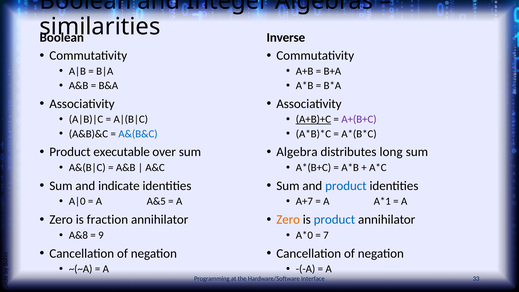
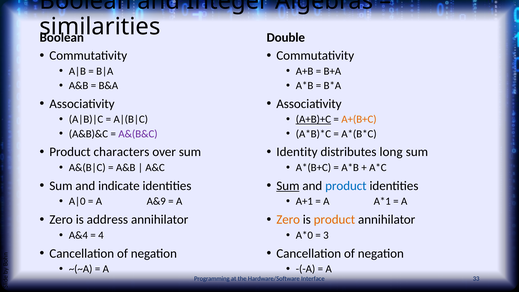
Inverse: Inverse -> Double (286, 38)
A+(B+C colour: purple -> orange (359, 119)
A&(B&C colour: blue -> purple (138, 134)
executable: executable -> characters (121, 152)
Algebra: Algebra -> Identity (297, 152)
Sum underline: none -> present (288, 186)
A&5: A&5 -> A&9 (156, 201)
A+7: A+7 -> A+1 (304, 201)
fraction: fraction -> address (107, 220)
product colour: blue -> orange (334, 220)
A&8: A&8 -> A&4 (78, 235)
9: 9 -> 4 (101, 235)
7: 7 -> 3 (326, 235)
